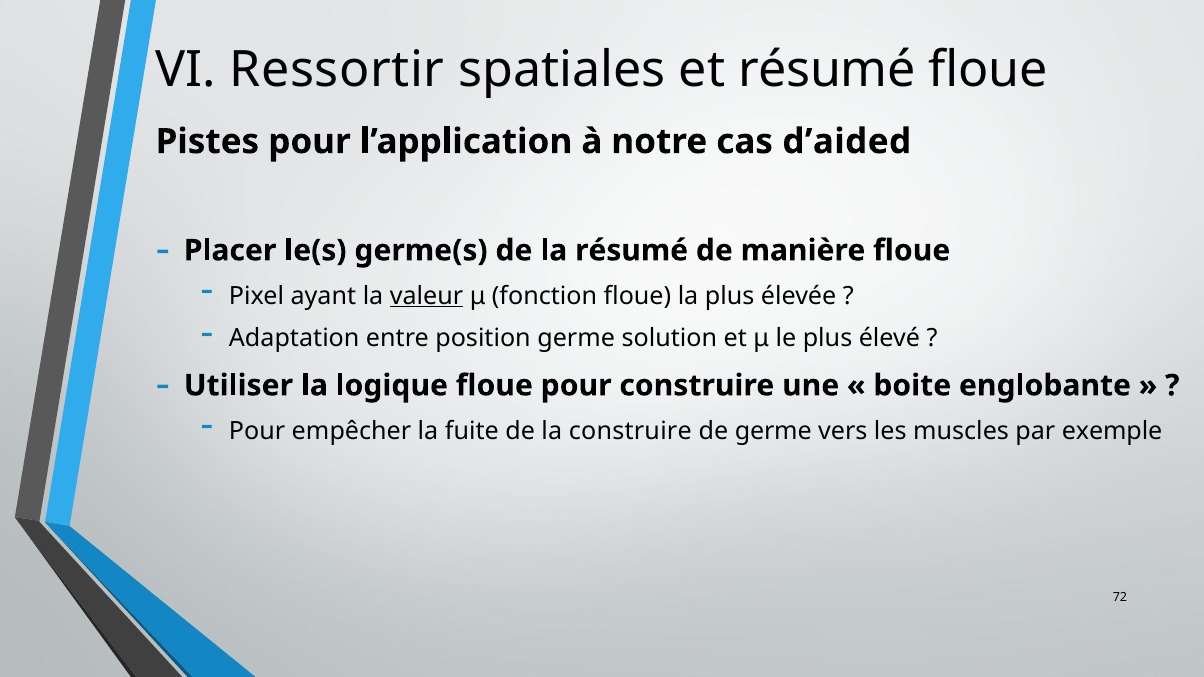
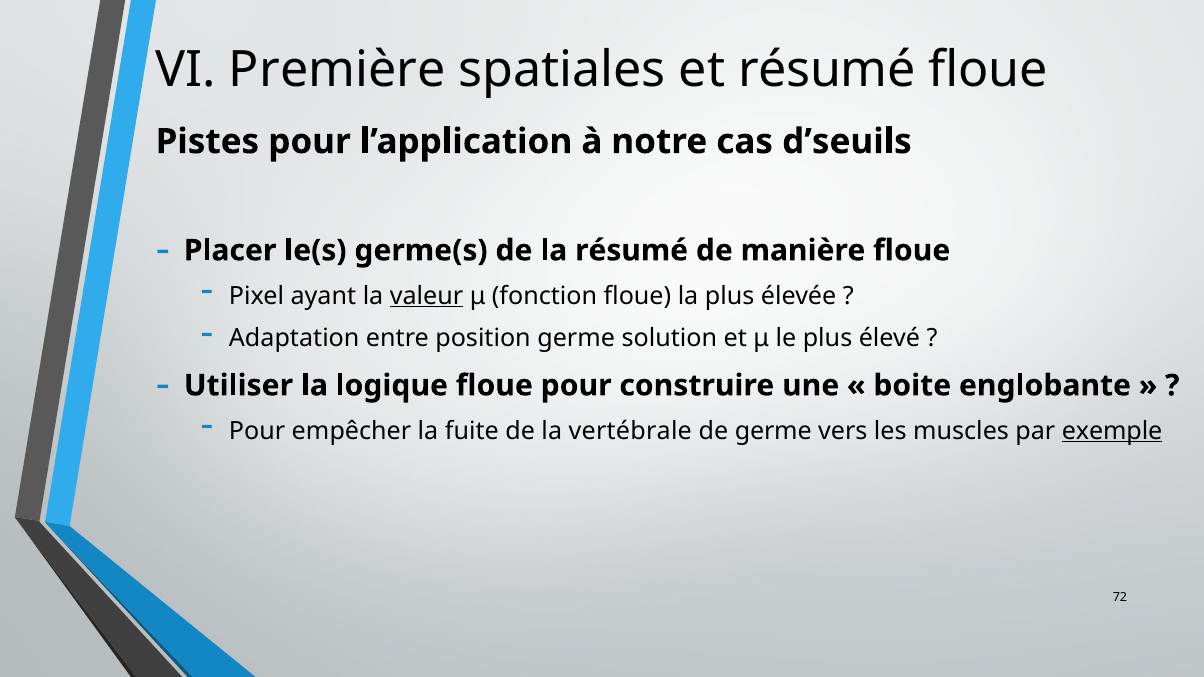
Ressortir: Ressortir -> Première (337, 70)
d’aided: d’aided -> d’seuils (847, 142)
la construire: construire -> vertébrale (630, 431)
exemple underline: none -> present (1112, 431)
